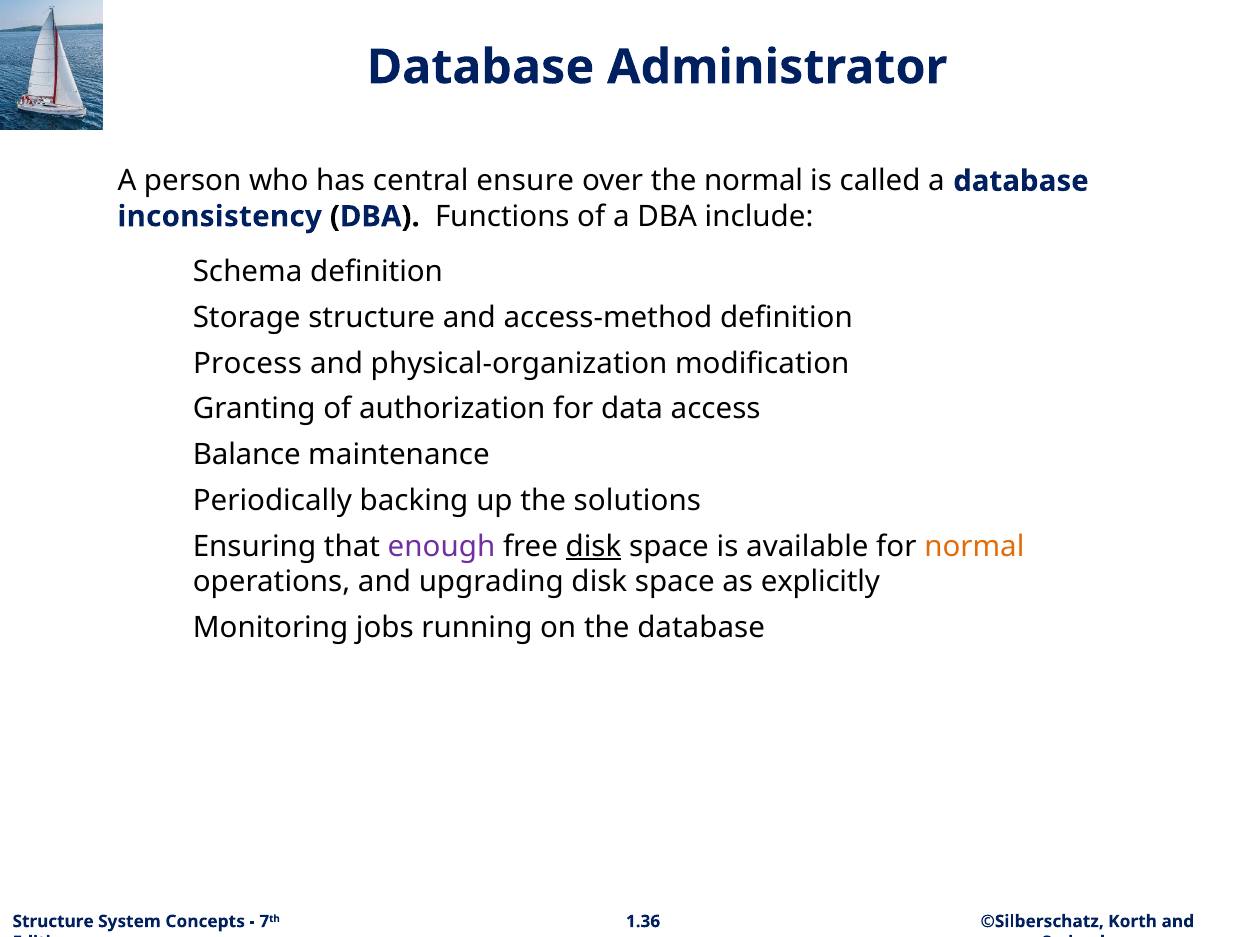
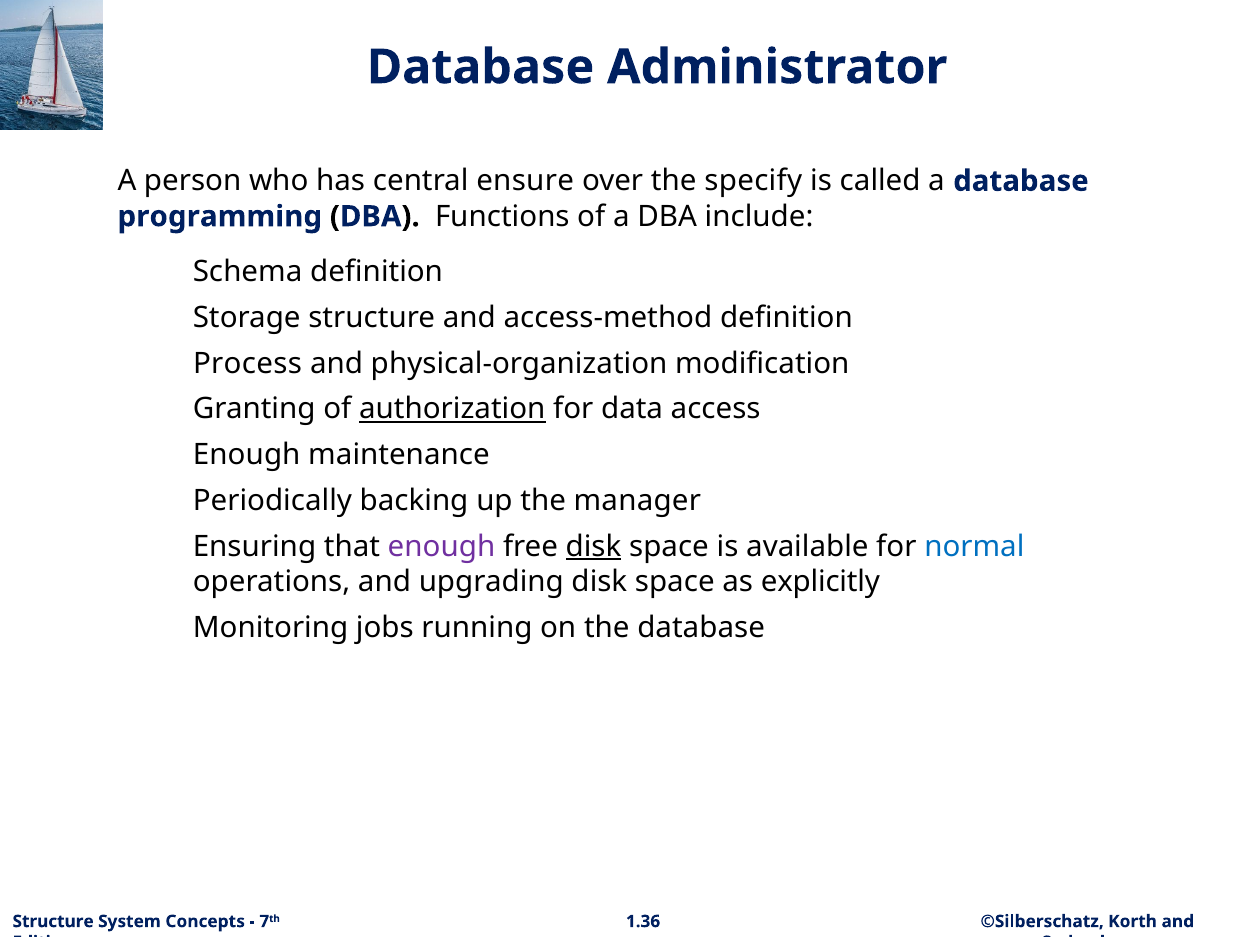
the normal: normal -> specify (753, 181)
inconsistency: inconsistency -> programming (220, 217)
authorization underline: none -> present (452, 409)
Balance: Balance -> Enough (247, 455)
solutions: solutions -> manager (637, 501)
normal colour: orange -> blue (974, 547)
